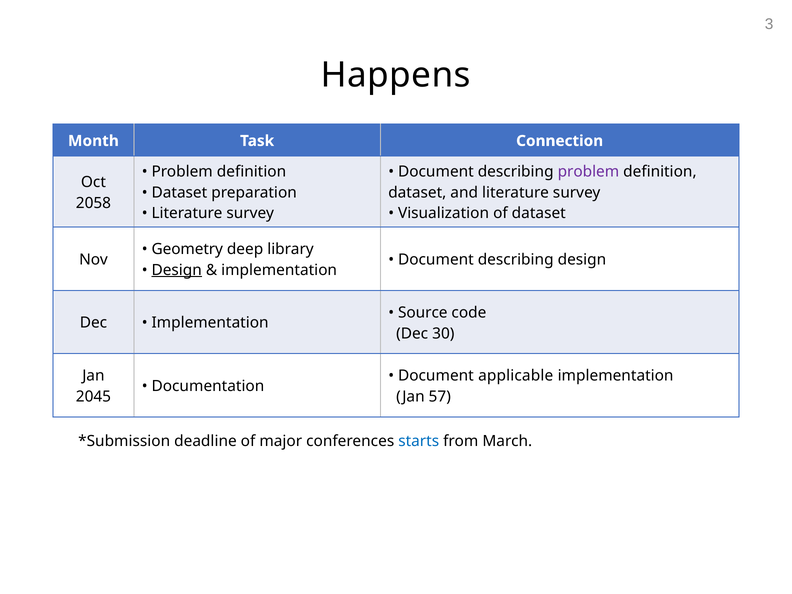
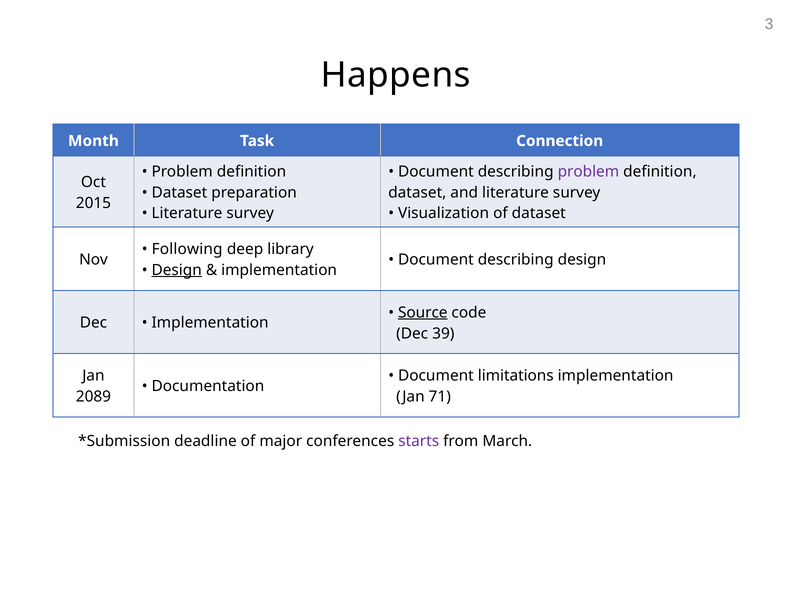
2058: 2058 -> 2015 (93, 203)
Geometry: Geometry -> Following (187, 249)
Source underline: none -> present (423, 312)
30: 30 -> 39 (443, 333)
applicable: applicable -> limitations (516, 376)
2045: 2045 -> 2089 (93, 397)
57: 57 -> 71 (440, 397)
starts colour: blue -> purple (419, 441)
